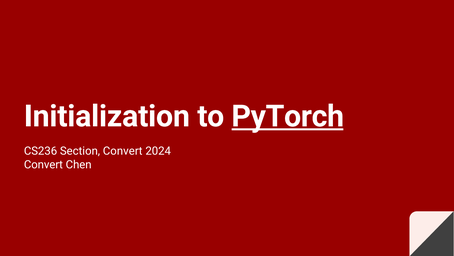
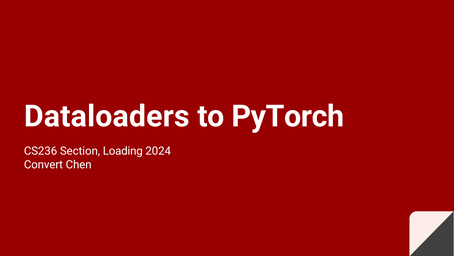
Initialization: Initialization -> Dataloaders (107, 116)
PyTorch underline: present -> none (288, 116)
Section Convert: Convert -> Loading (123, 151)
